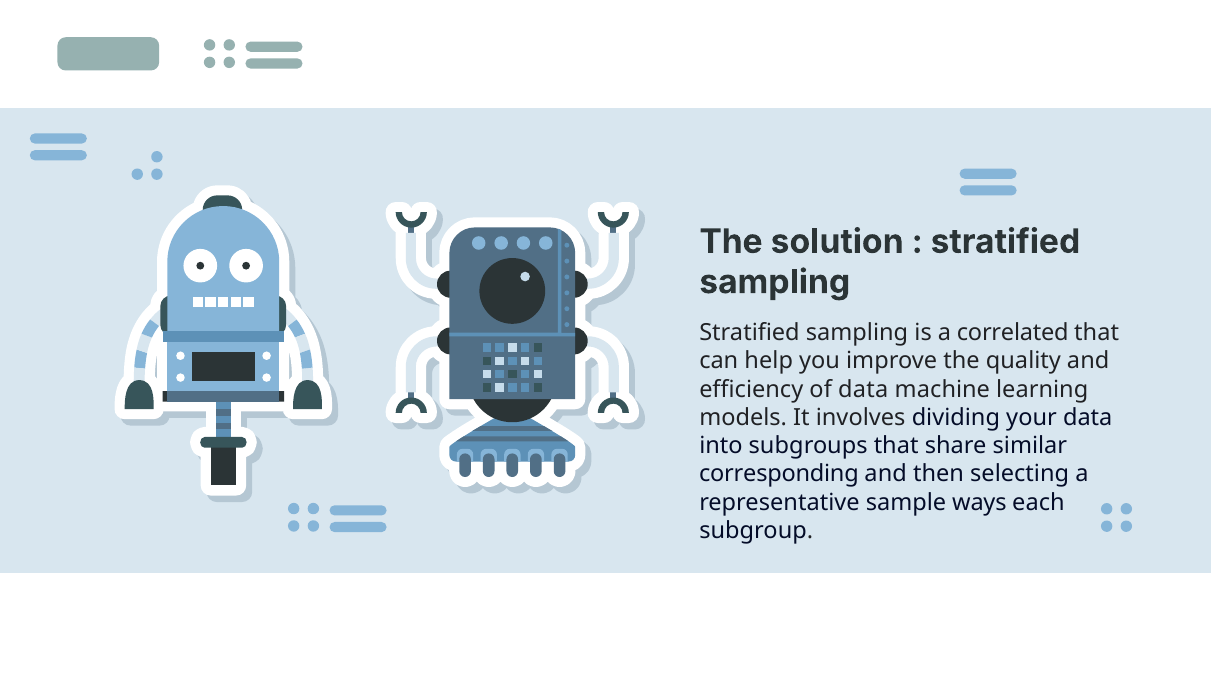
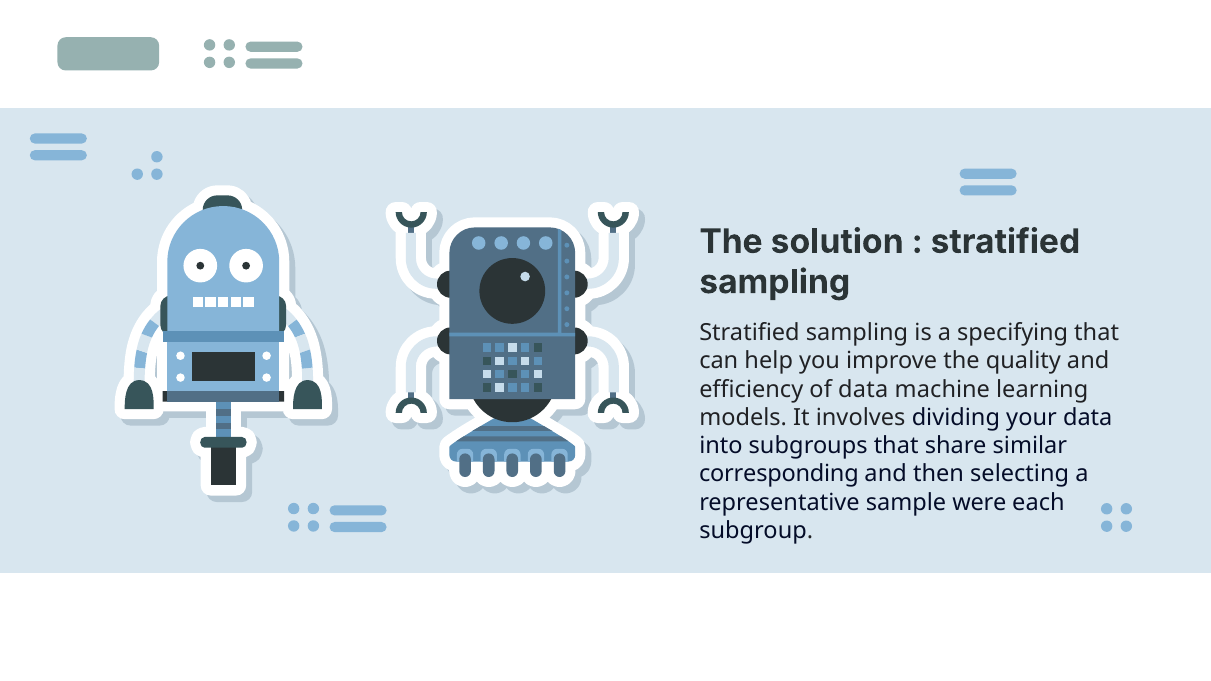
correlated: correlated -> specifying (1013, 333)
ways: ways -> were (979, 503)
